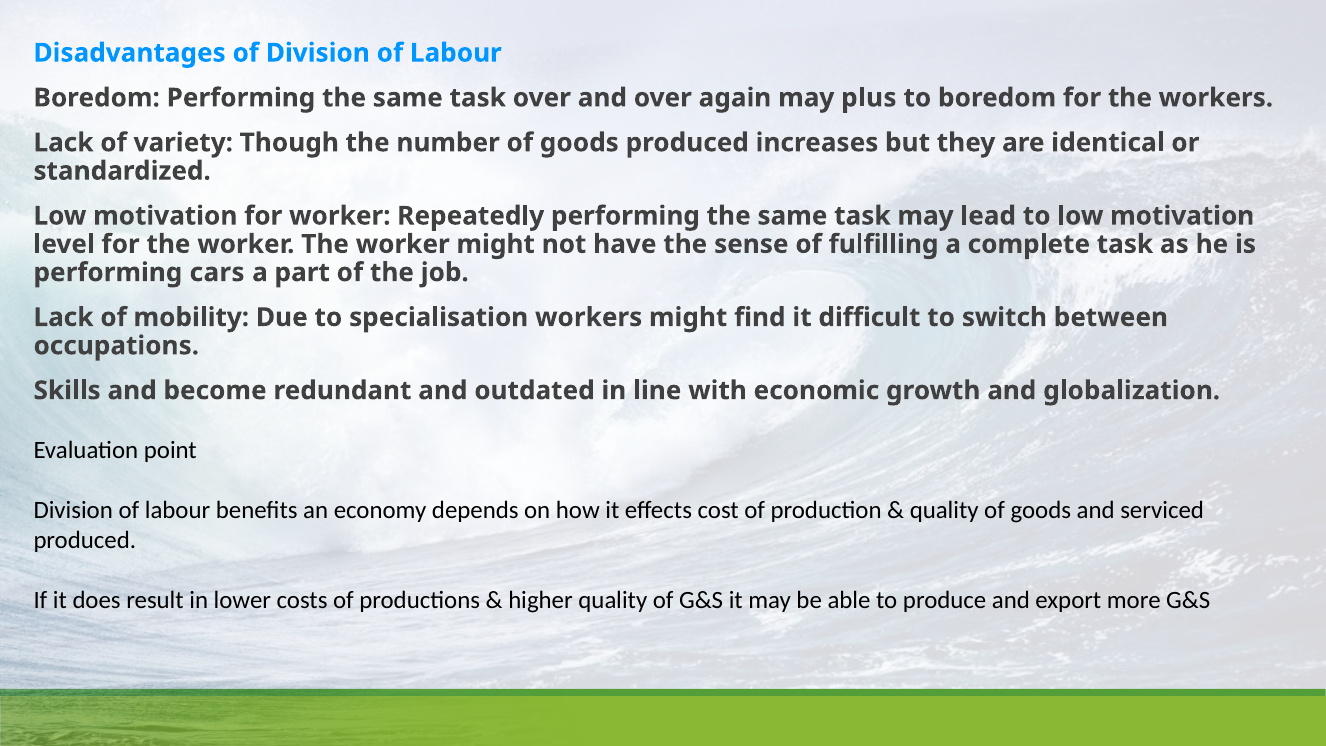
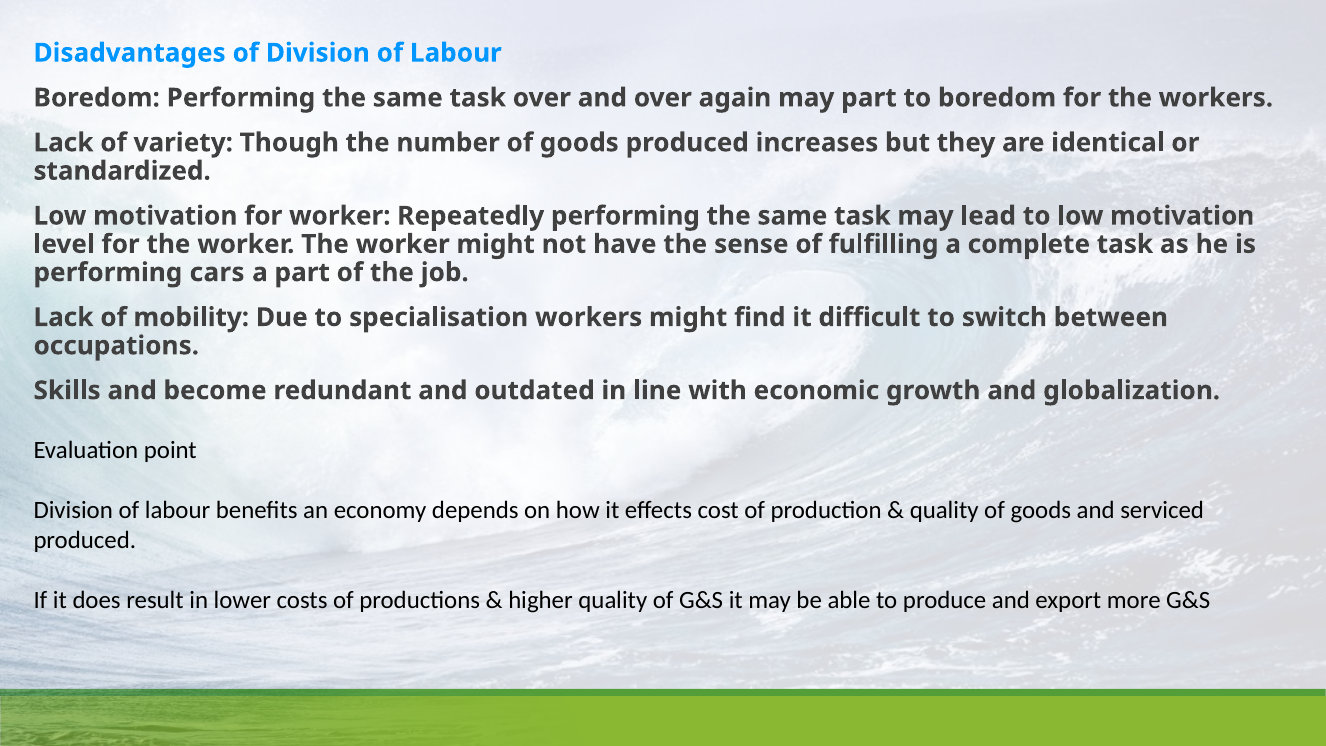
may plus: plus -> part (869, 98)
